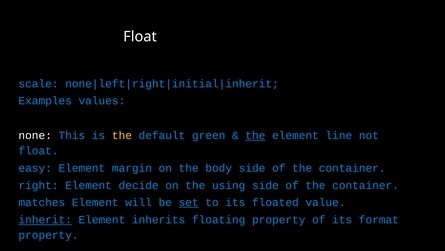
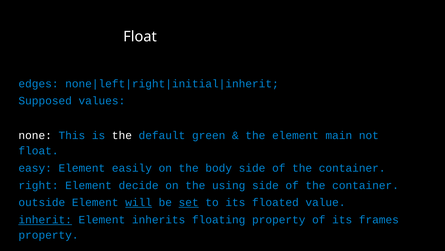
scale: scale -> edges (39, 83)
Examples: Examples -> Supposed (45, 101)
the colour: yellow -> white (122, 135)
the underline: present -> none (255, 135)
line: line -> main (339, 135)
margin: margin -> easily (132, 168)
matches: matches -> outside (42, 202)
will underline: none -> present (139, 202)
format: format -> frames (379, 219)
